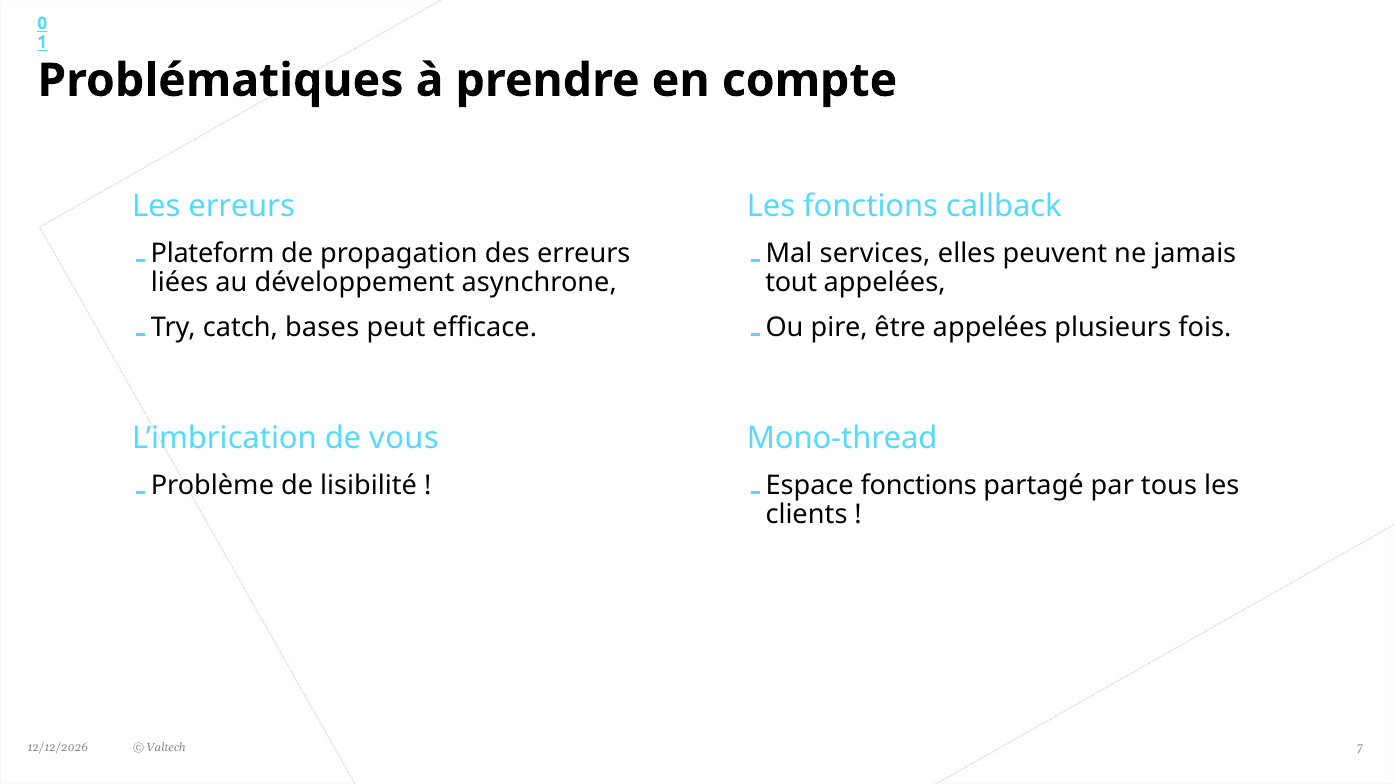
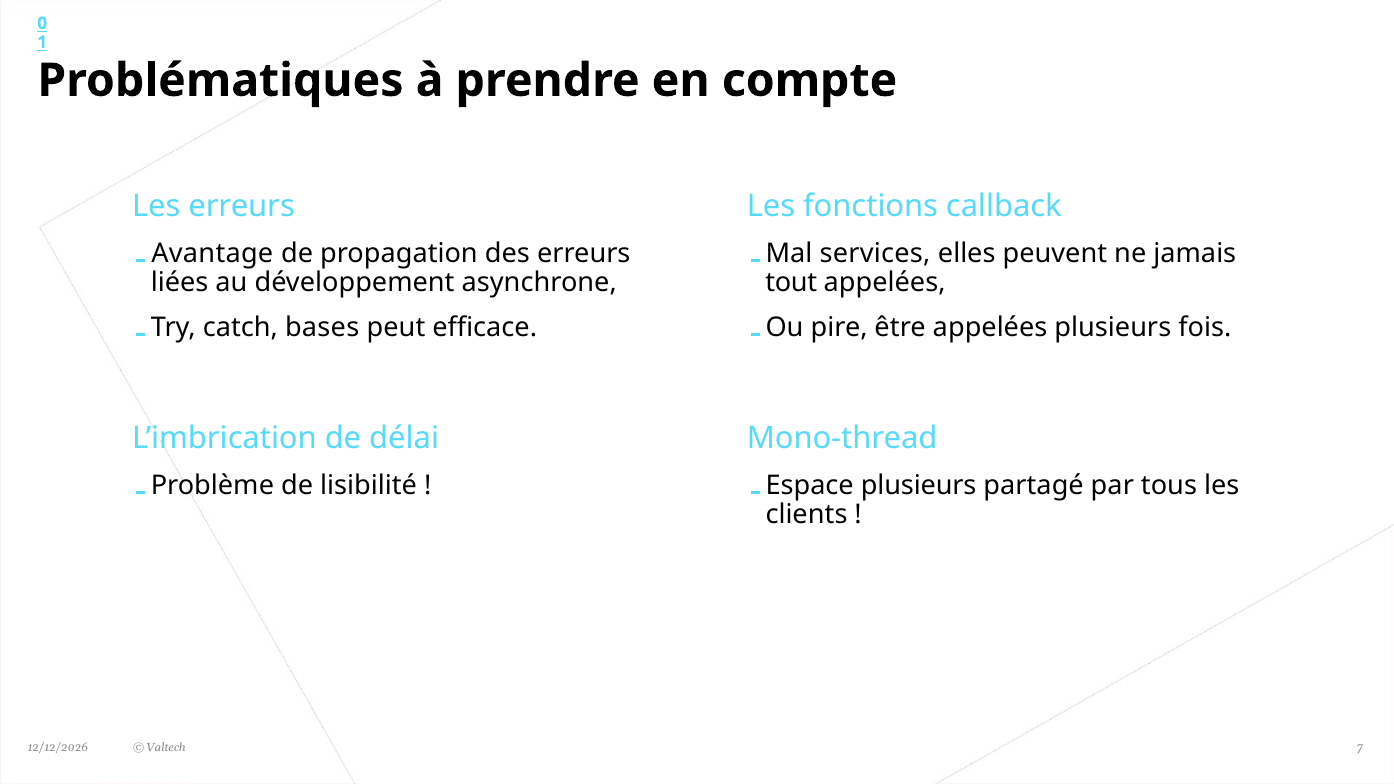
Plateform: Plateform -> Avantage (212, 253)
vous: vous -> délai (404, 439)
Espace fonctions: fonctions -> plusieurs (919, 485)
